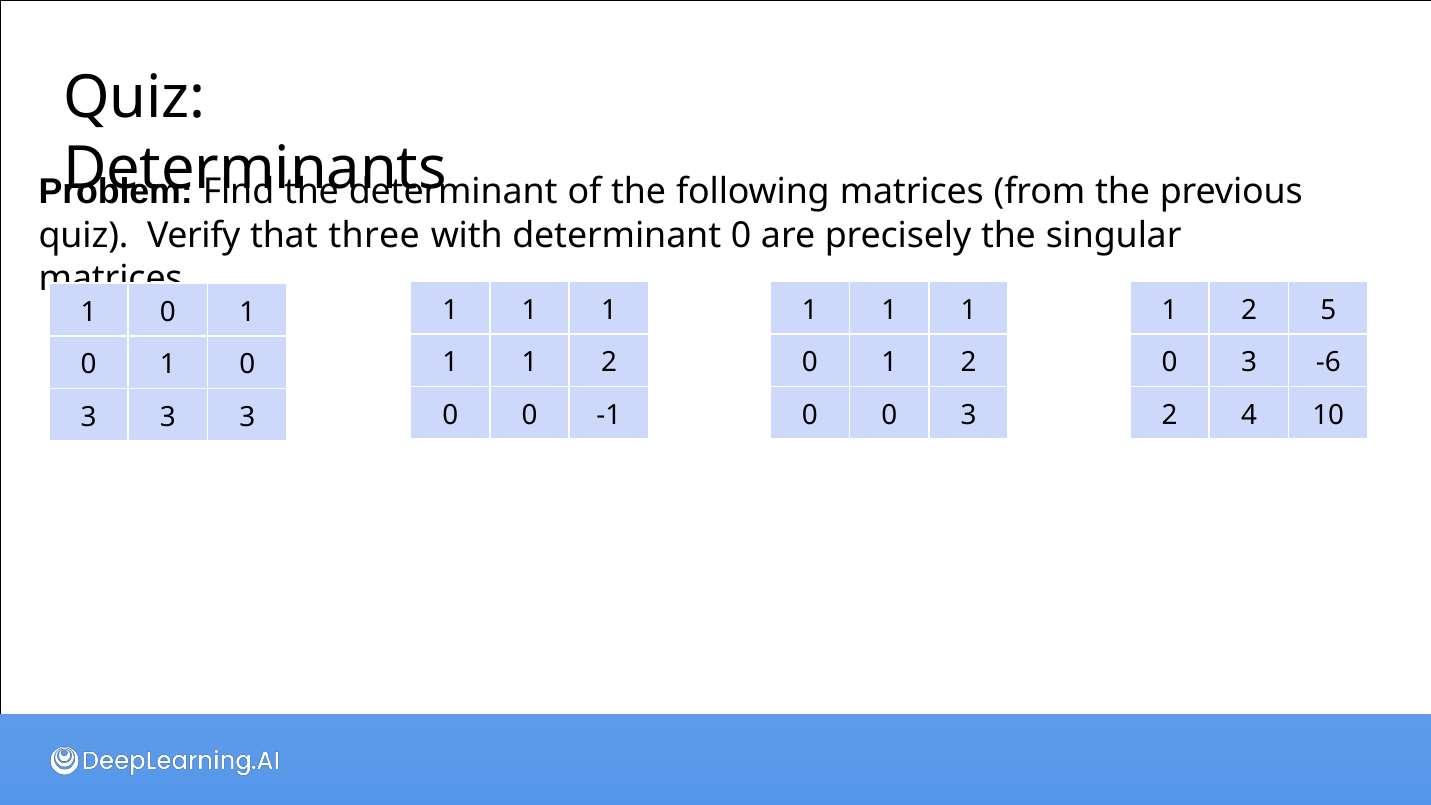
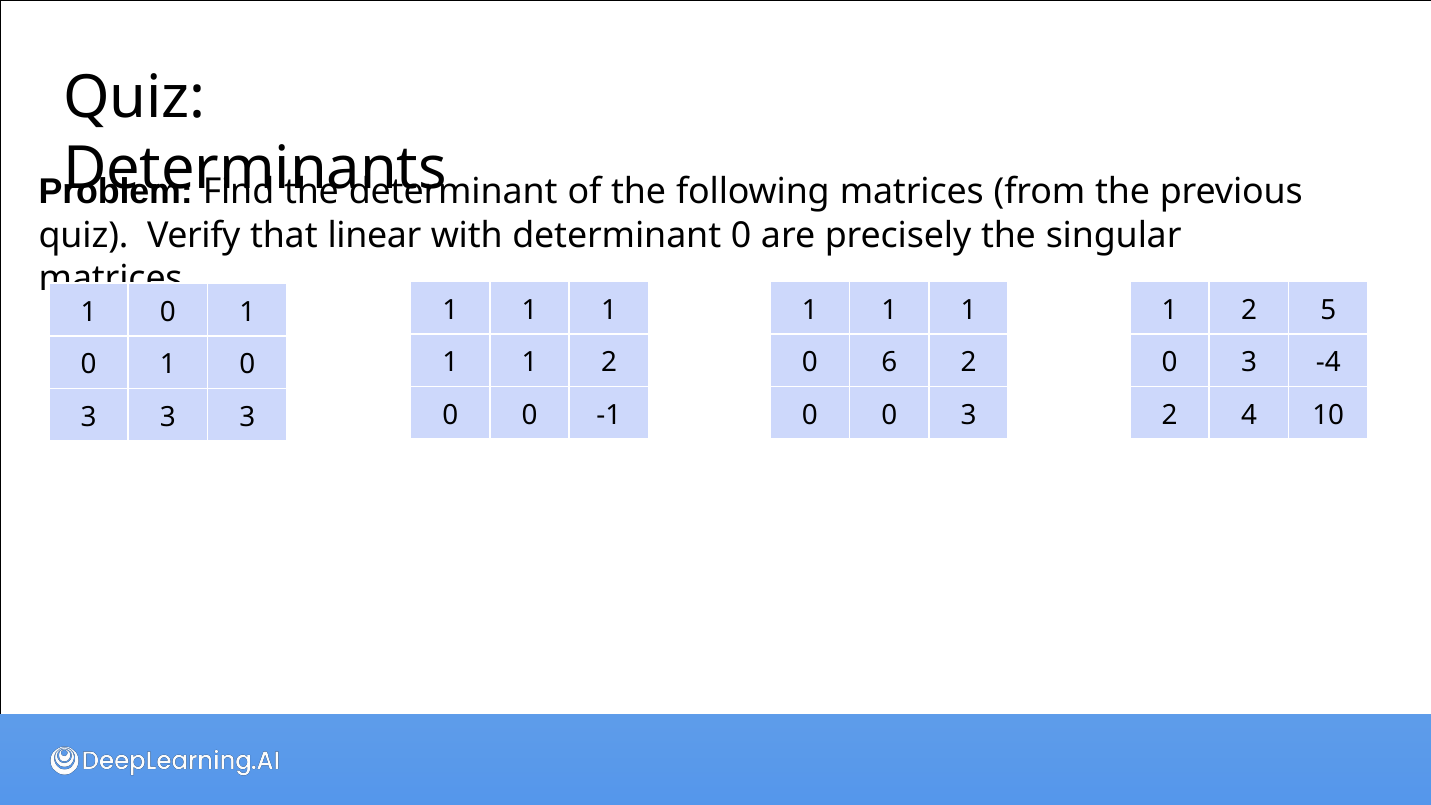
three: three -> linear (374, 235)
1: 1 -> 6 (889, 363)
-6: -6 -> -4 (1328, 363)
